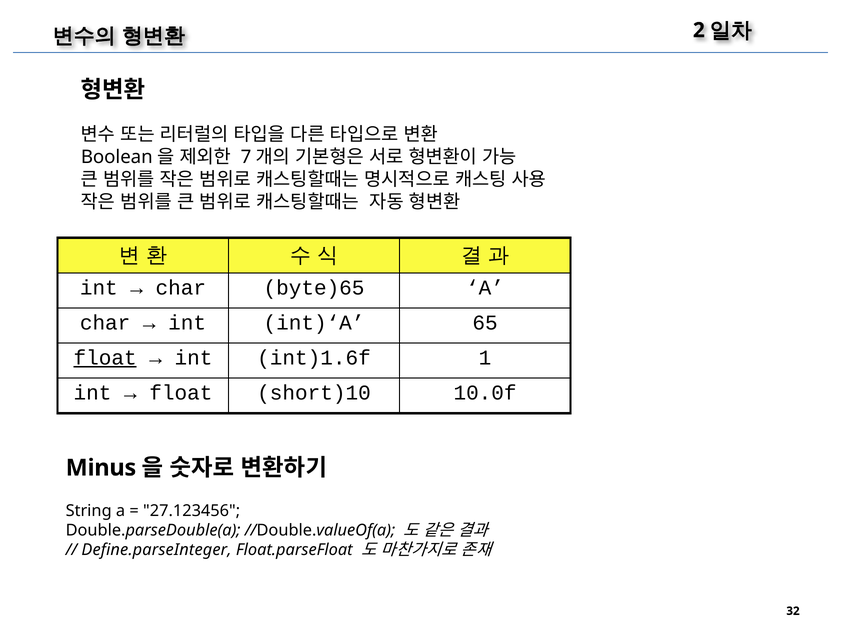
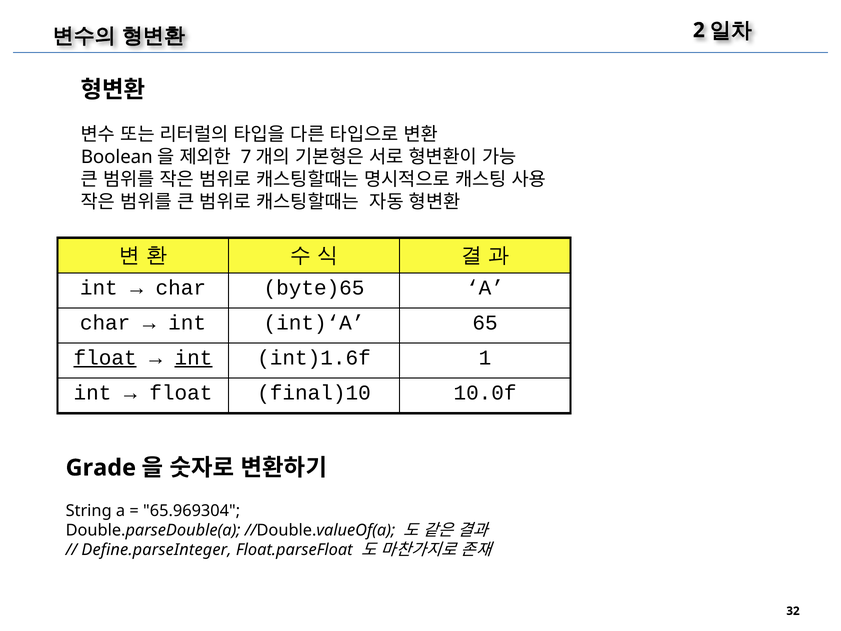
int underline: none -> present (193, 358)
short)10: short)10 -> final)10 (314, 393)
Minus: Minus -> Grade (101, 468)
27.123456: 27.123456 -> 65.969304 (192, 511)
